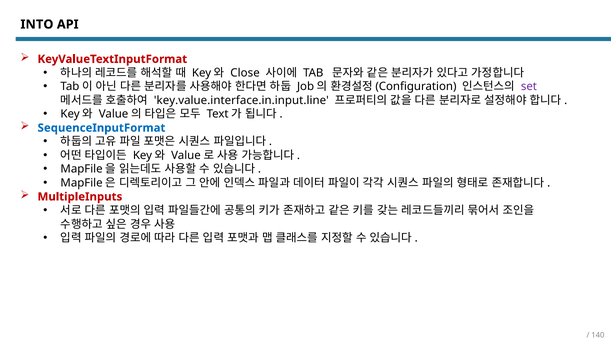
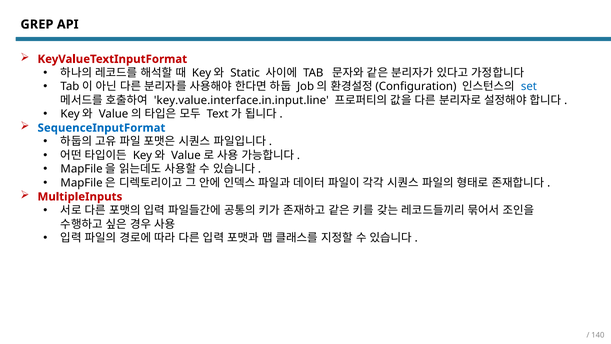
INTO: INTO -> GREP (37, 24)
Close: Close -> Static (245, 73)
set colour: purple -> blue (529, 87)
